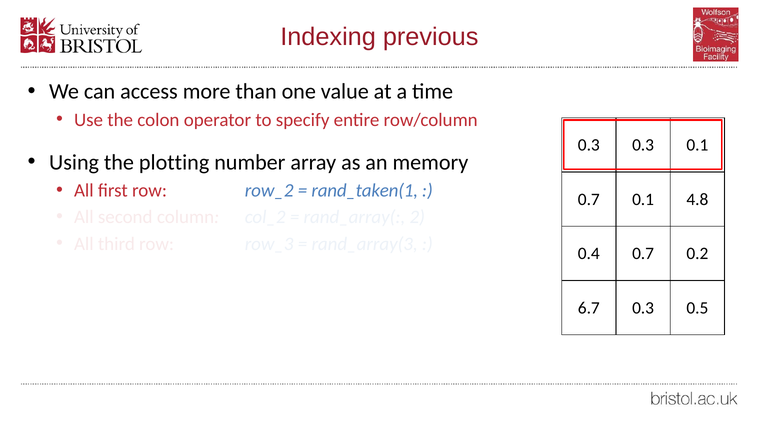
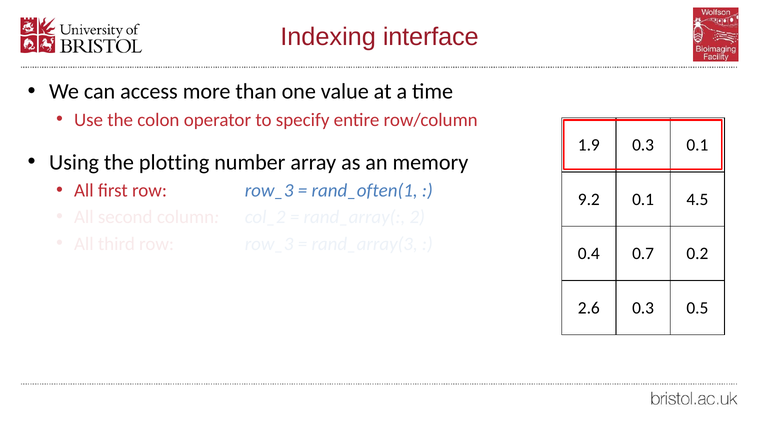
previous: previous -> interface (431, 37)
0.3: 0.3 -> 1.9 (589, 145)
first row row_2: row_2 -> row_3 (269, 191)
rand_taken(1: rand_taken(1 -> rand_often(1 (365, 191)
0.7: 0.7 -> 9.2 (589, 199)
4.8: 4.8 -> 4.5 (697, 199)
6.7: 6.7 -> 2.6 (589, 308)
